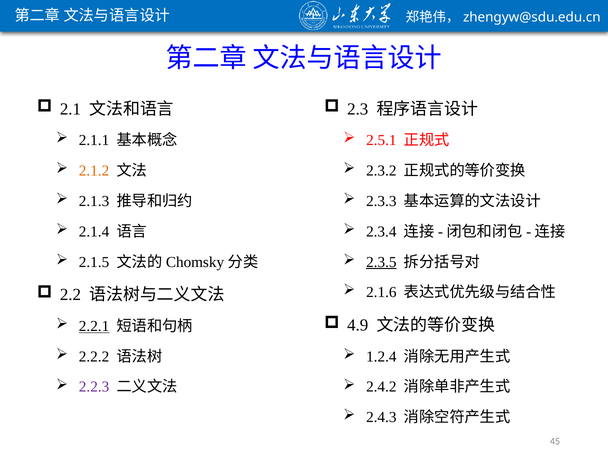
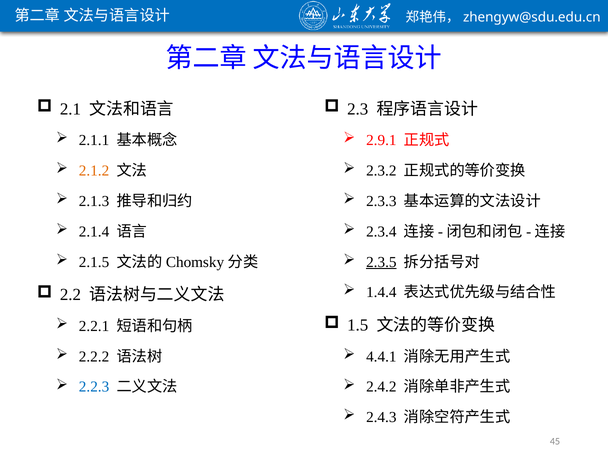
2.5.1: 2.5.1 -> 2.9.1 (381, 140)
2.1.6: 2.1.6 -> 1.4.4 (381, 292)
4.9: 4.9 -> 1.5 (358, 325)
2.2.1 underline: present -> none (94, 326)
1.2.4: 1.2.4 -> 4.4.1 (381, 357)
2.2.3 colour: purple -> blue (94, 387)
